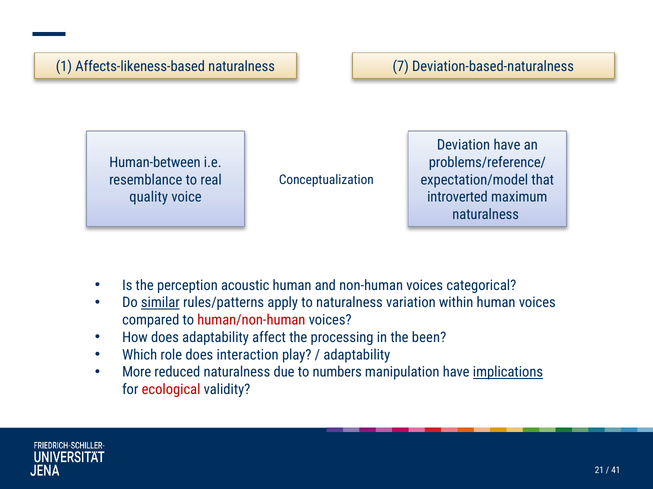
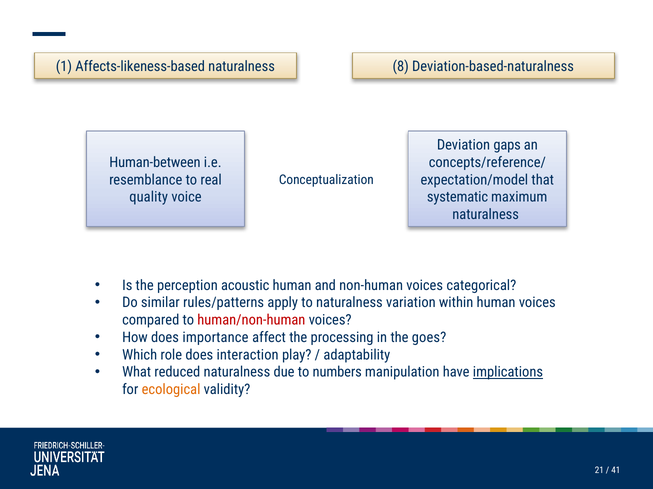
7: 7 -> 8 (401, 67)
Deviation have: have -> gaps (507, 145)
problems/reference/: problems/reference/ -> concepts/reference/ (487, 163)
introverted: introverted -> systematic (458, 197)
similar underline: present -> none (160, 303)
does adaptability: adaptability -> importance (215, 338)
been: been -> goes (429, 338)
More: More -> What (137, 373)
ecological colour: red -> orange (171, 390)
